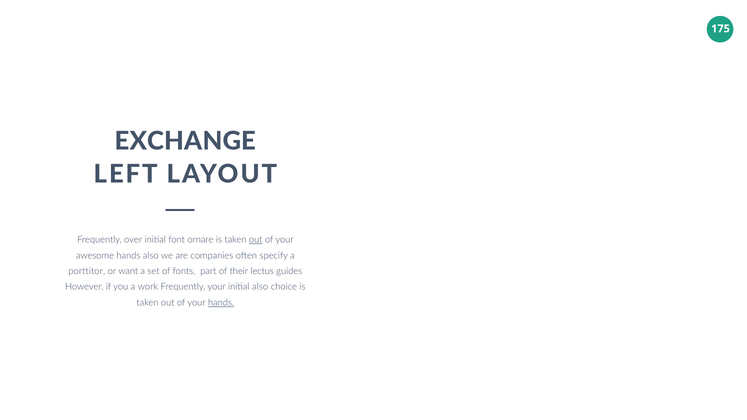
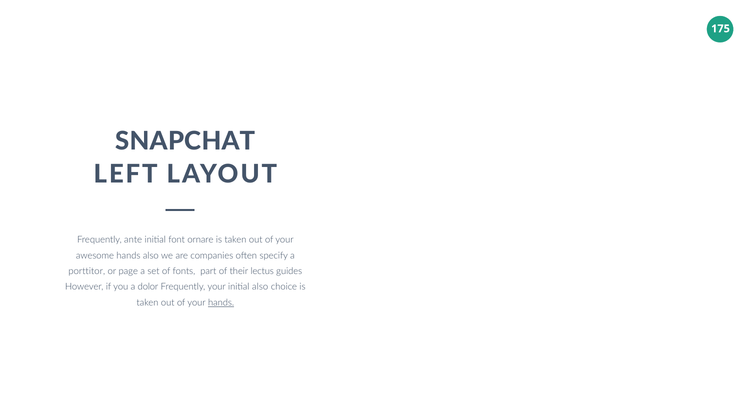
EXCHANGE: EXCHANGE -> SNAPCHAT (185, 141)
over: over -> ante (133, 240)
out underline: present -> none (256, 240)
want: want -> page (128, 271)
work: work -> dolor (148, 287)
